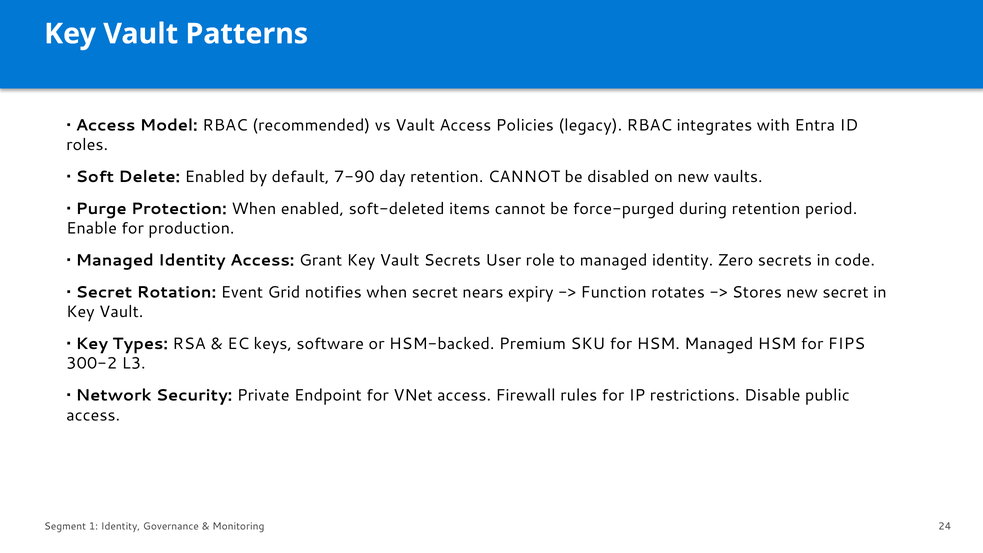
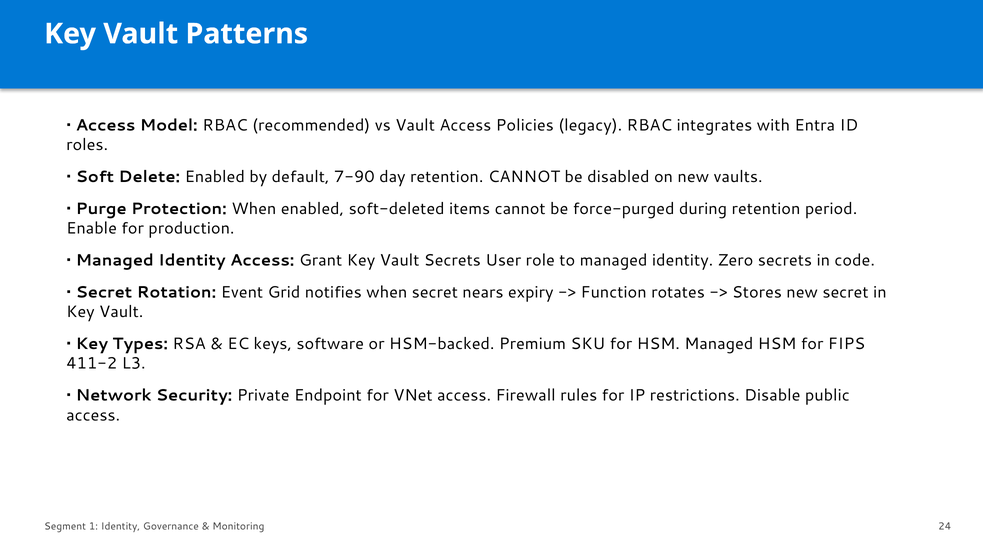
300-2: 300-2 -> 411-2 (92, 364)
